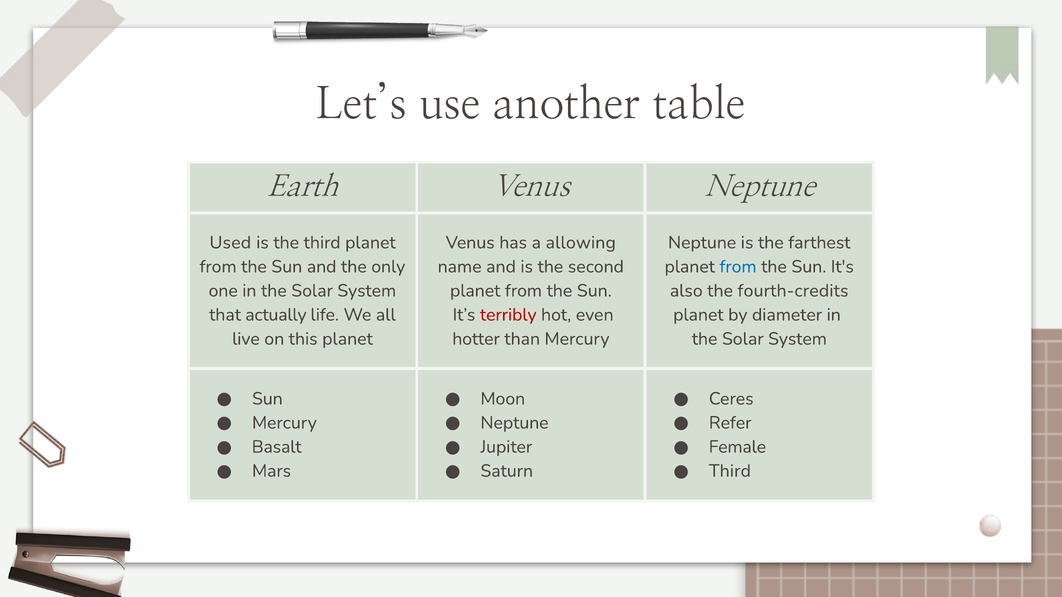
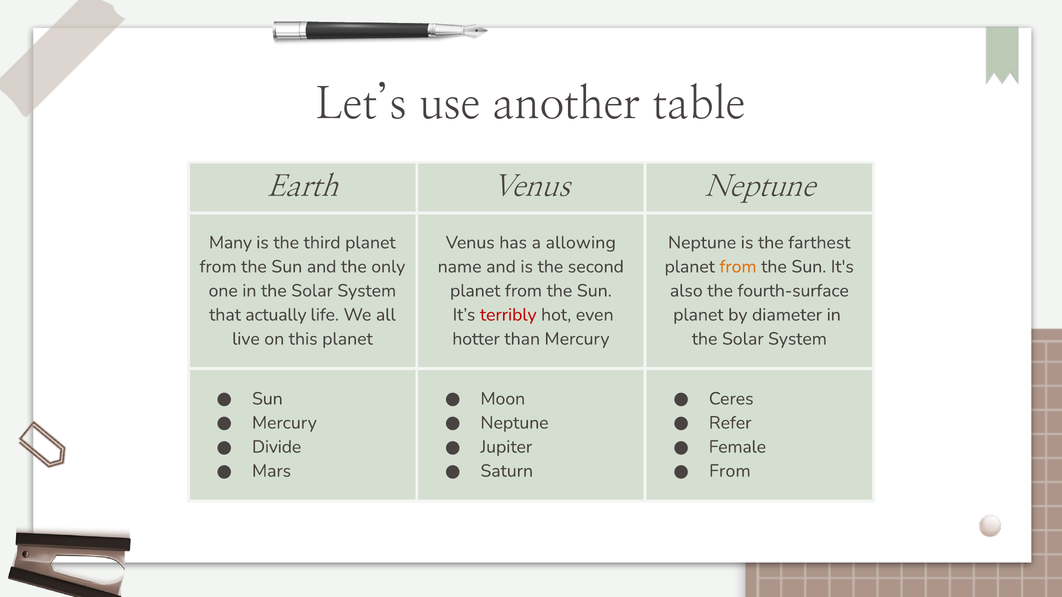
Used: Used -> Many (230, 243)
from colour: blue -> orange (738, 267)
fourth-credits: fourth-credits -> fourth-surface (793, 291)
Basalt: Basalt -> Divide (277, 447)
Third: Third -> From (730, 471)
